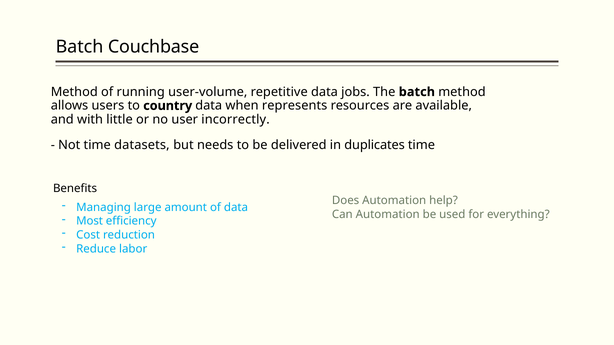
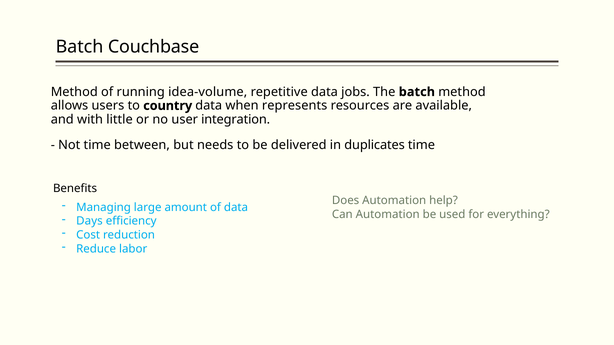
user-volume: user-volume -> idea-volume (208, 92)
incorrectly: incorrectly -> integration (236, 120)
datasets: datasets -> between (142, 145)
Most: Most -> Days (89, 221)
